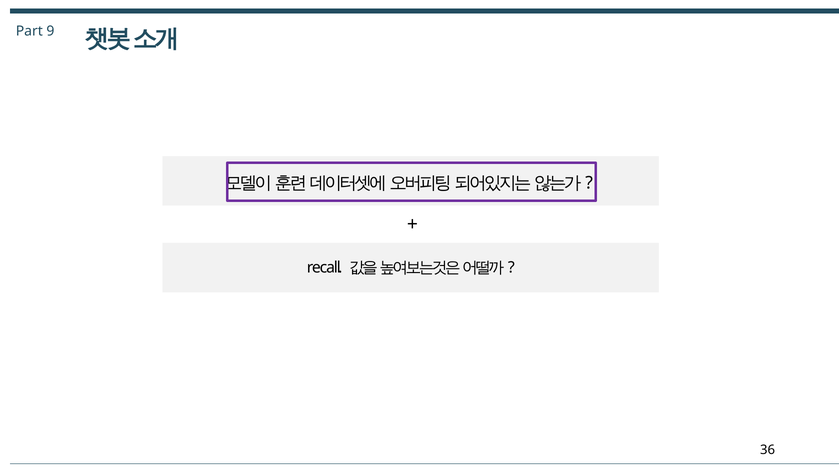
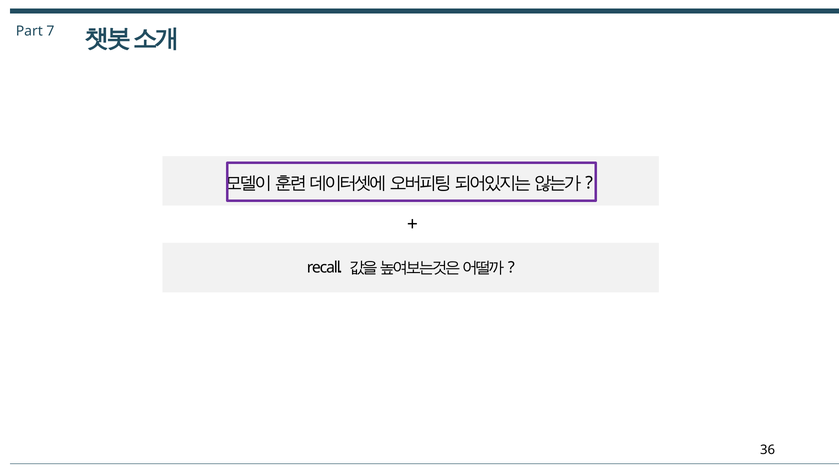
9: 9 -> 7 (50, 31)
